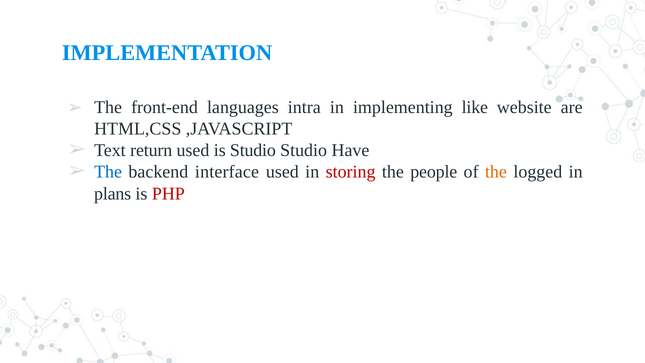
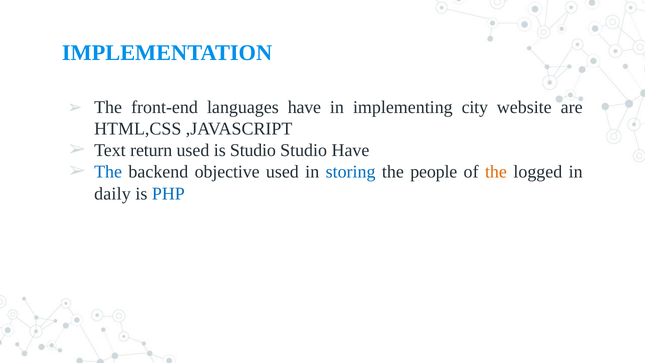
languages intra: intra -> have (304, 107)
like: like -> city (475, 107)
interface: interface -> objective (227, 172)
storing colour: red -> blue (351, 172)
plans: plans -> daily (112, 194)
PHP colour: red -> blue (168, 194)
